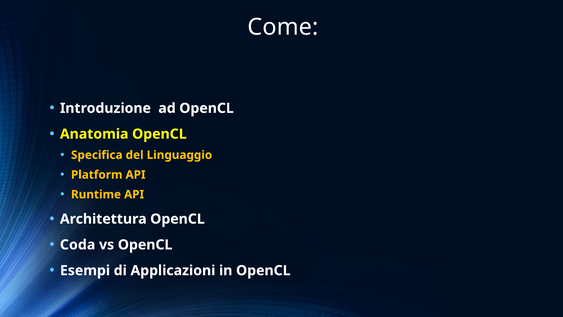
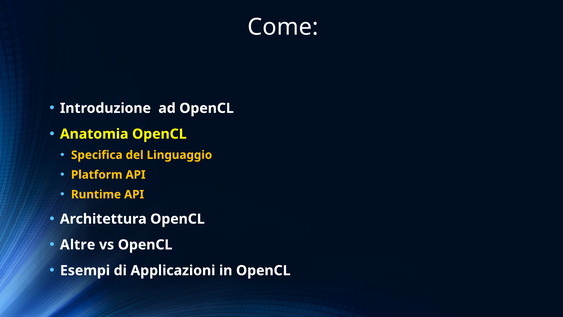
Coda: Coda -> Altre (78, 245)
